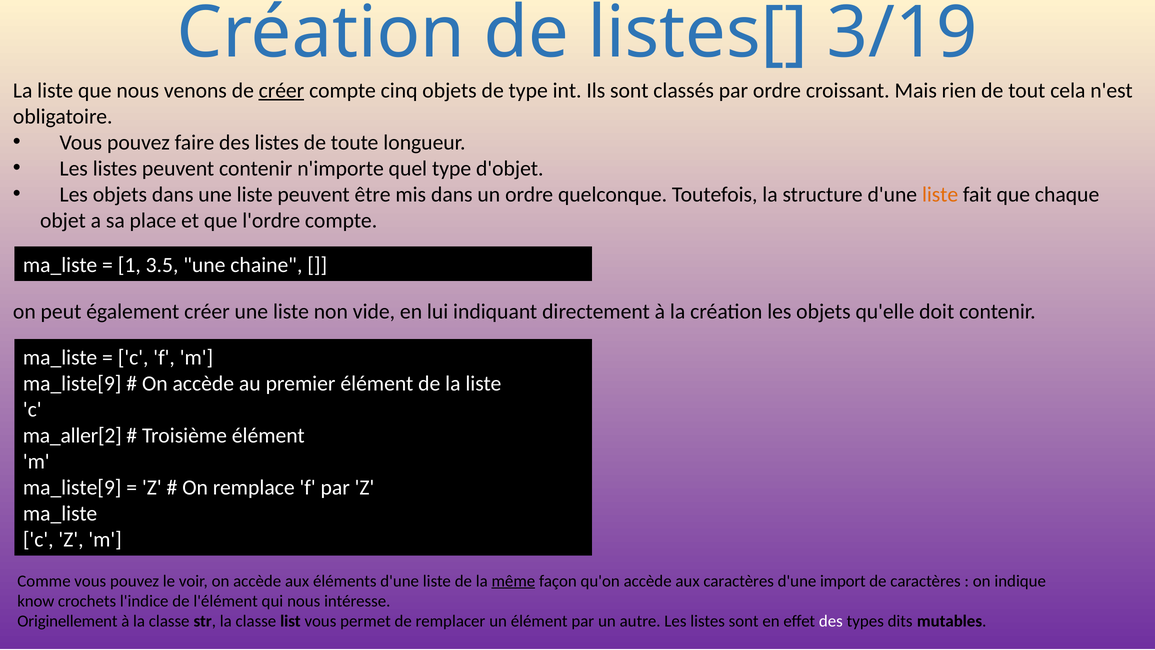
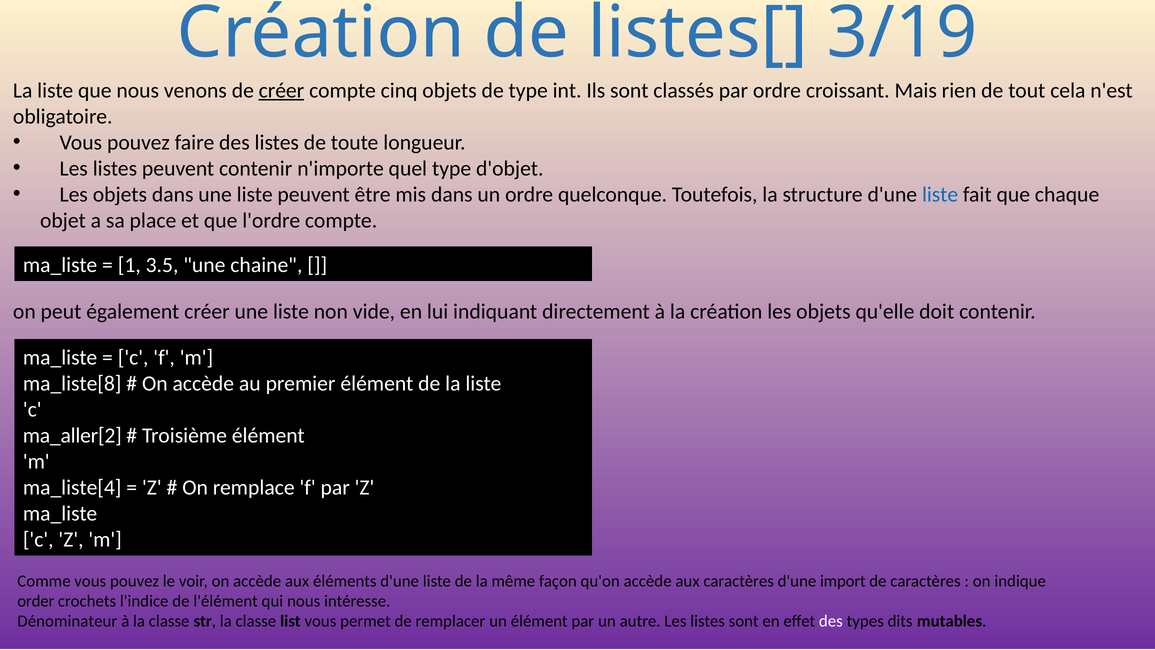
liste colour: orange -> blue (940, 194)
ma_liste[9: ma_liste[9 -> ma_liste[8 (72, 384)
ma_liste[9: ma_liste[9 -> ma_liste[4 (72, 488)
même underline: present -> none (513, 581)
know: know -> order (36, 601)
Originellement: Originellement -> Dénominateur (67, 621)
